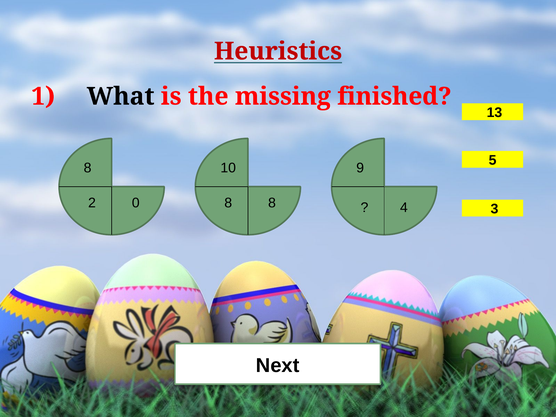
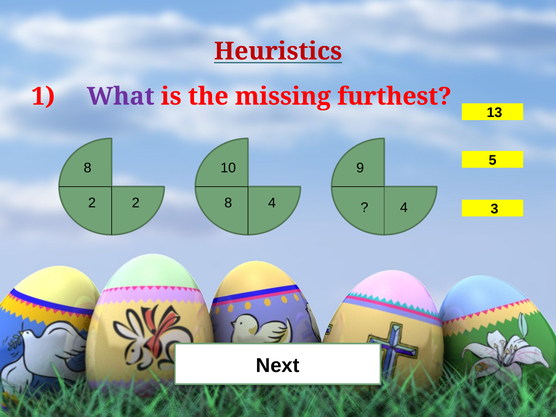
What colour: black -> purple (121, 96)
finished: finished -> furthest (394, 96)
2 0: 0 -> 2 (136, 203)
8 8: 8 -> 4 (272, 203)
